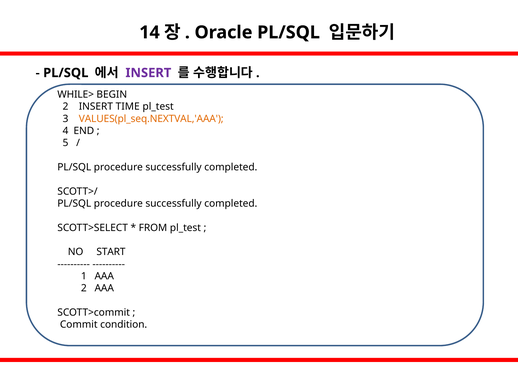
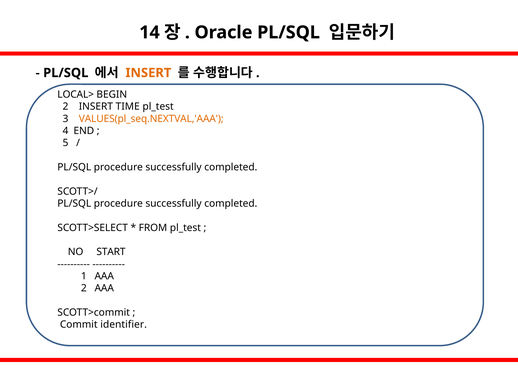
INSERT colour: purple -> orange (148, 73)
WHILE>: WHILE> -> LOCAL> (76, 94)
condition: condition -> identifier (124, 324)
